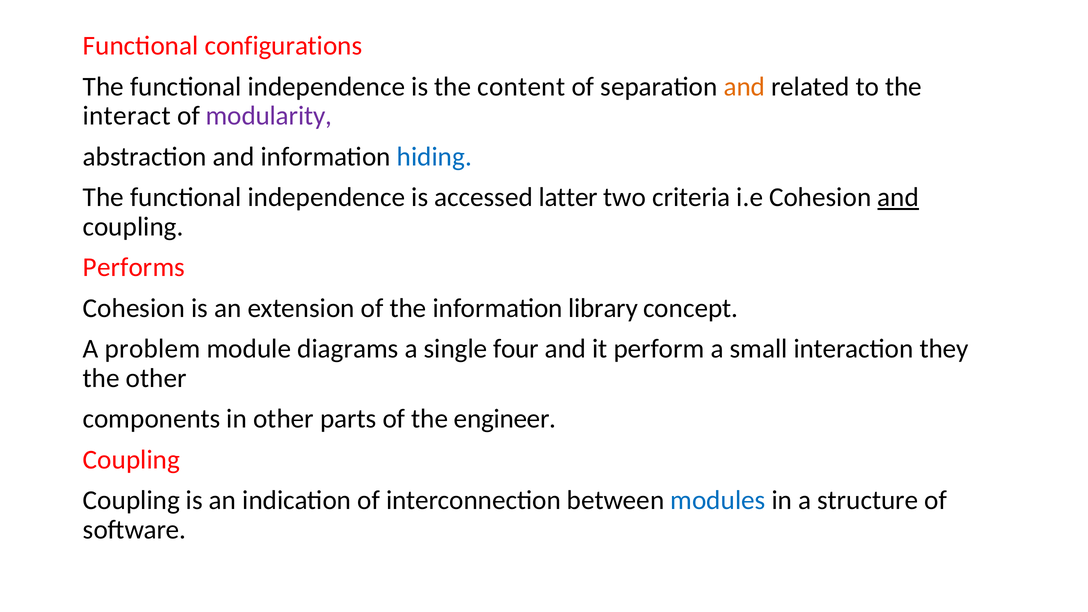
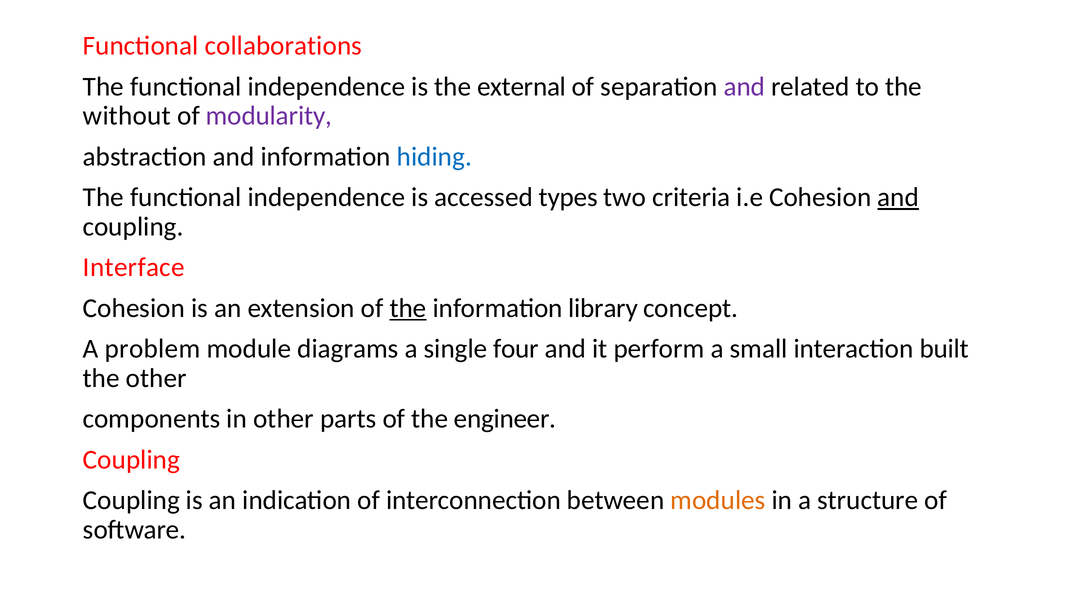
configurations: configurations -> collaborations (283, 46)
content: content -> external (522, 87)
and colour: orange -> purple (744, 87)
interact: interact -> without (127, 116)
latter: latter -> types (568, 197)
Performs: Performs -> Interface (134, 267)
the underline: none -> present (408, 308)
they: they -> built (944, 349)
modules colour: blue -> orange (718, 500)
